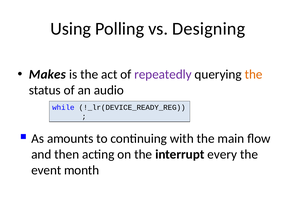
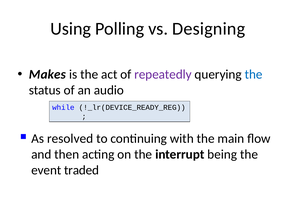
the colour: orange -> blue (254, 74)
amounts: amounts -> resolved (70, 139)
every: every -> being (222, 154)
month: month -> traded (82, 170)
